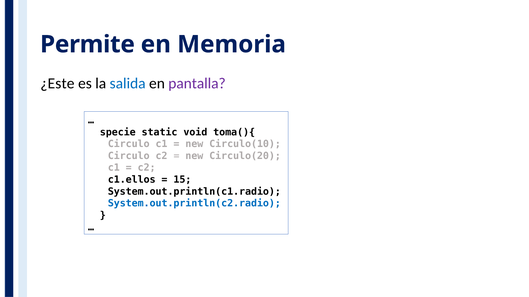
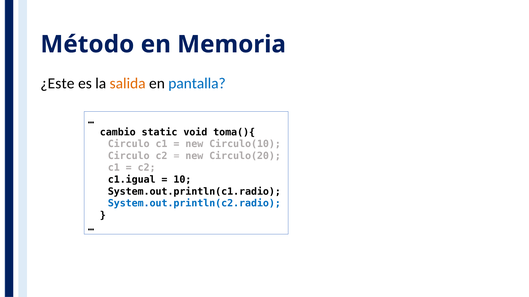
Permite: Permite -> Método (87, 44)
salida colour: blue -> orange (128, 84)
pantalla colour: purple -> blue (197, 84)
specie: specie -> cambio (118, 132)
c1.ellos: c1.ellos -> c1.igual (132, 180)
15: 15 -> 10 (182, 180)
